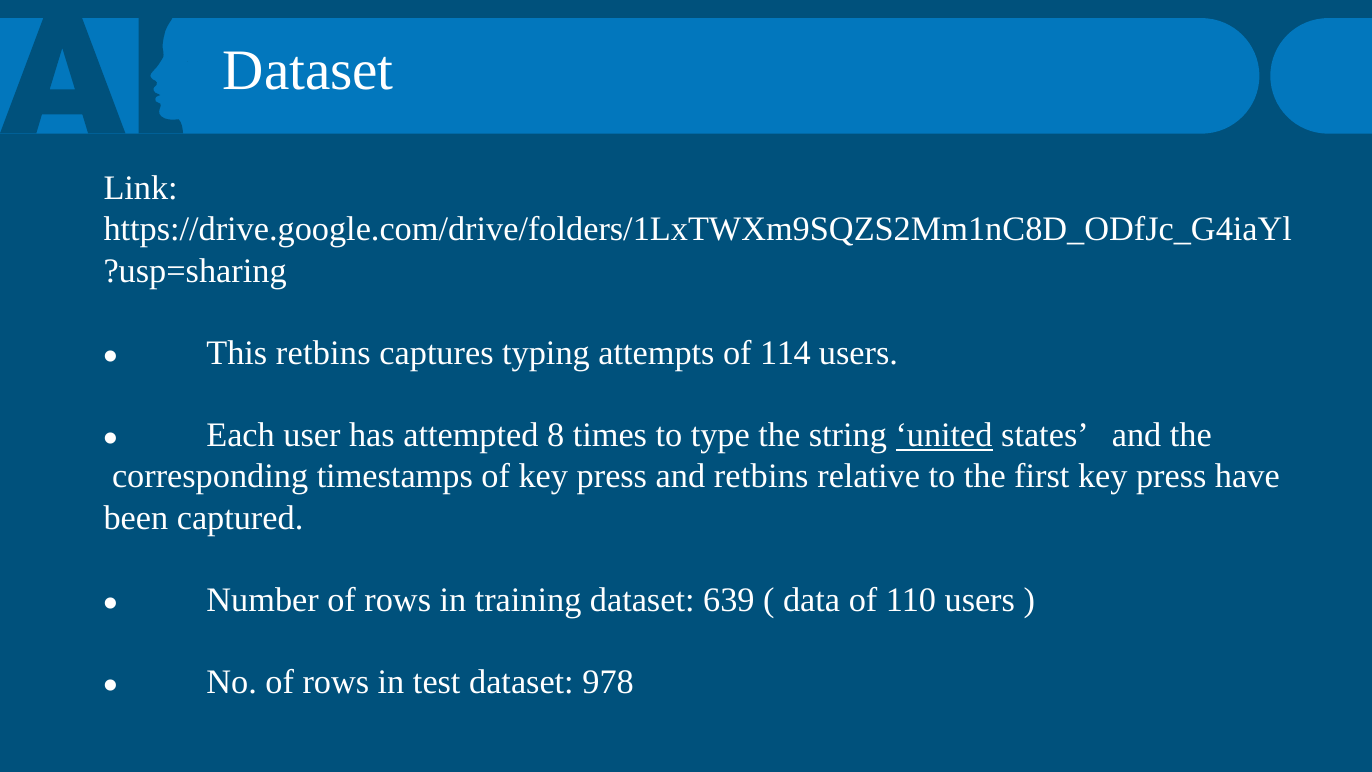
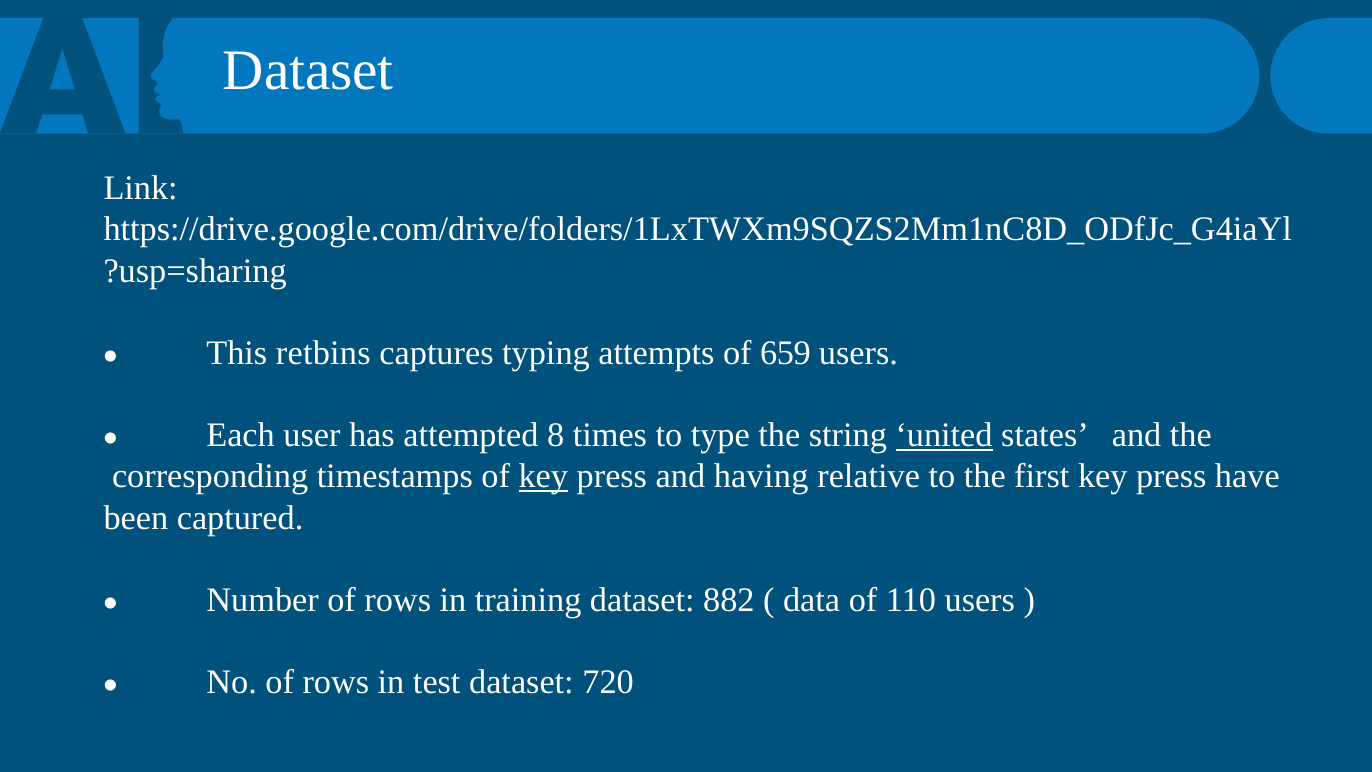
114: 114 -> 659 (785, 353)
key underline: none -> present (543, 476)
and retbins: retbins -> having (761, 476)
639: 639 -> 882 (729, 600)
978: 978 -> 720 (608, 682)
